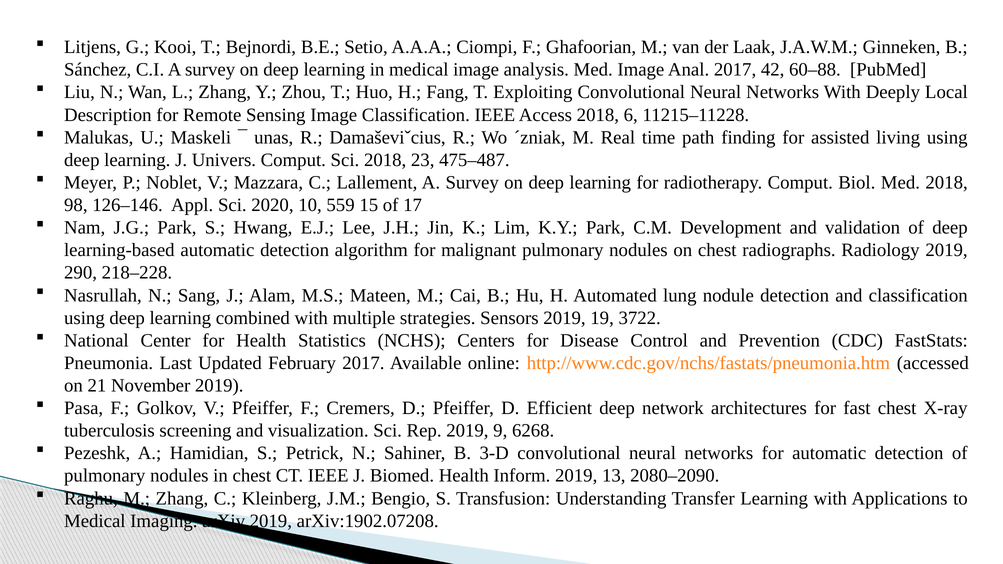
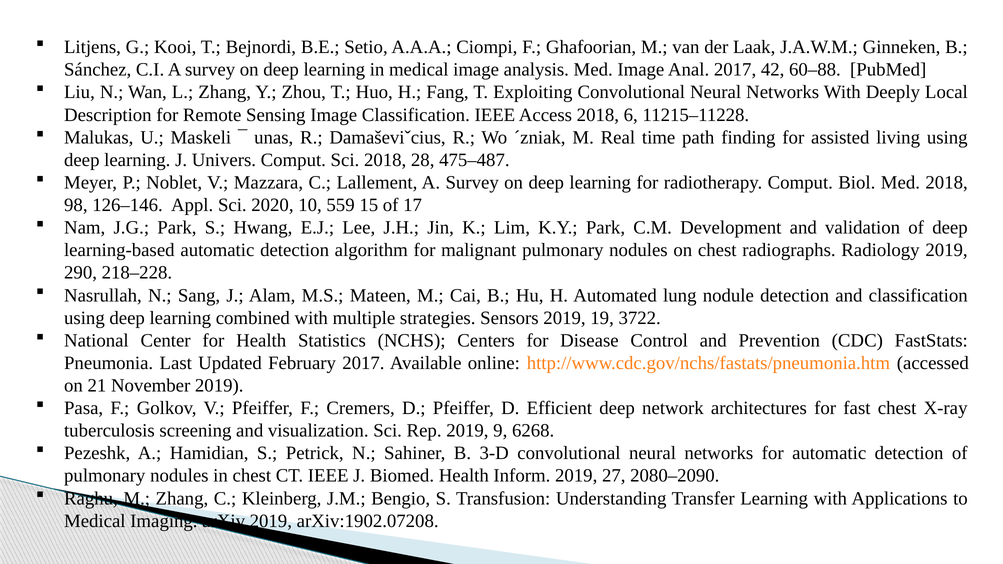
23: 23 -> 28 (423, 160)
13: 13 -> 27 (614, 476)
